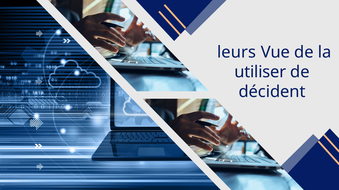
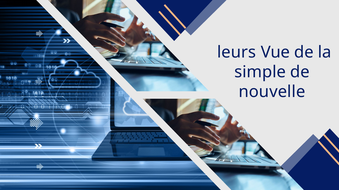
utiliser: utiliser -> simple (260, 72)
décident: décident -> nouvelle (272, 92)
